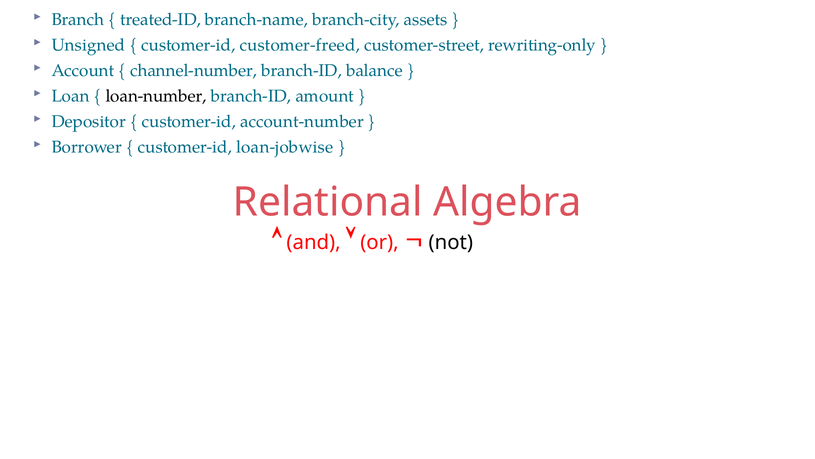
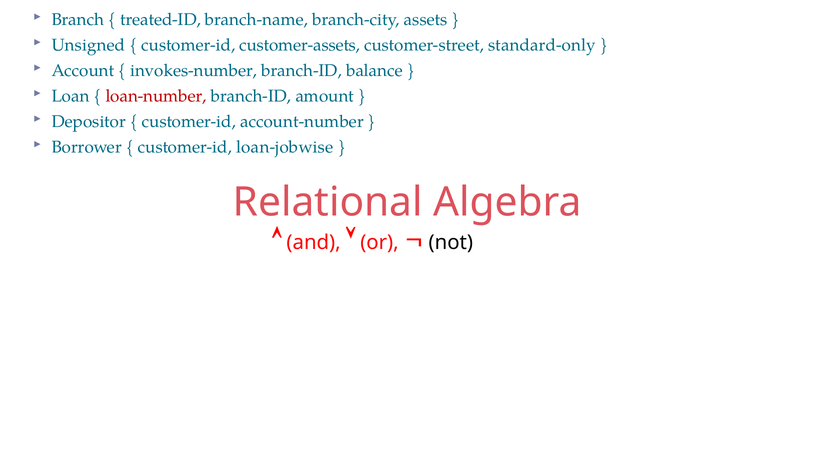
customer-freed: customer-freed -> customer-assets (300, 45)
rewriting-only: rewriting-only -> standard-only (542, 45)
channel-number: channel-number -> invokes-number (194, 70)
loan-number colour: black -> red (156, 96)
